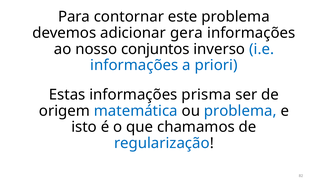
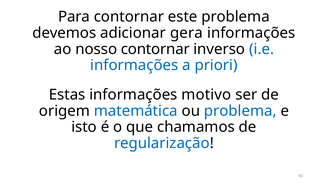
nosso conjuntos: conjuntos -> contornar (155, 49)
prisma: prisma -> motivo (206, 95)
